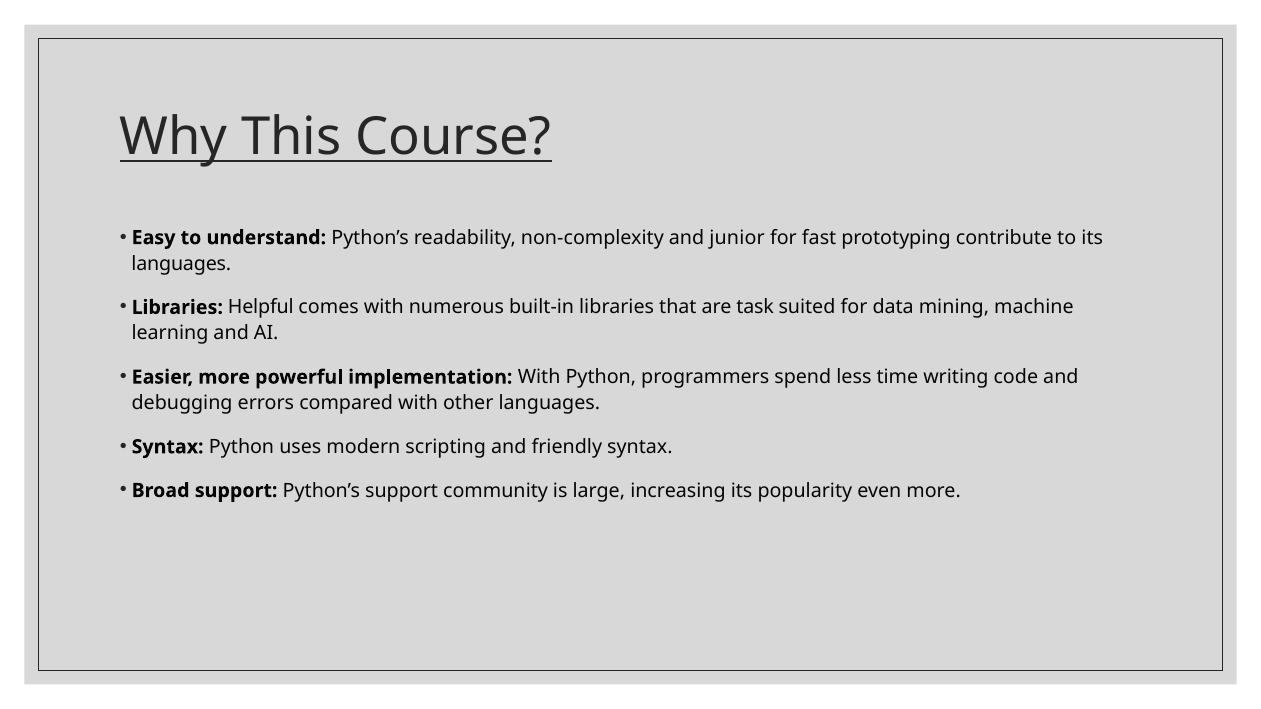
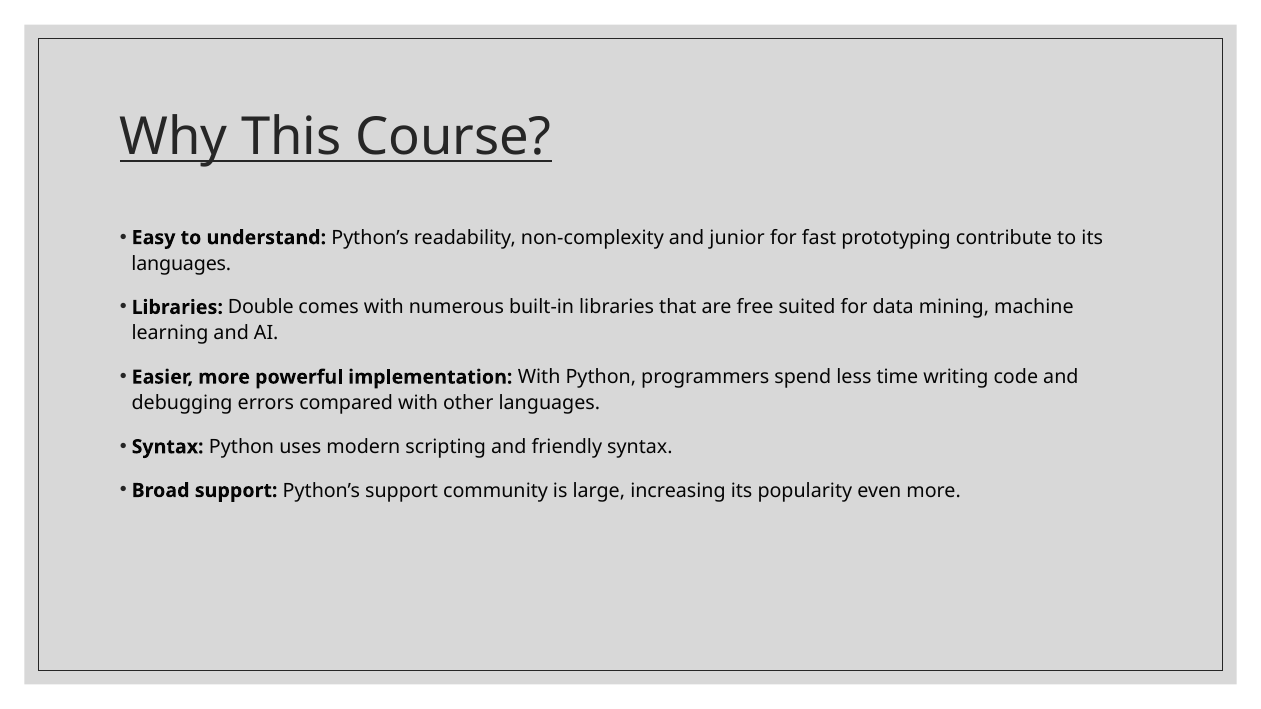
Helpful: Helpful -> Double (261, 308)
task: task -> free (755, 308)
